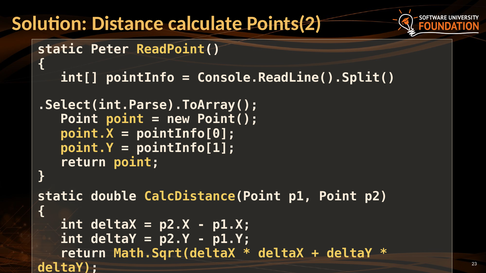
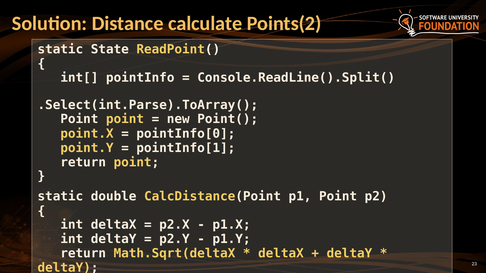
Peter: Peter -> State (110, 49)
